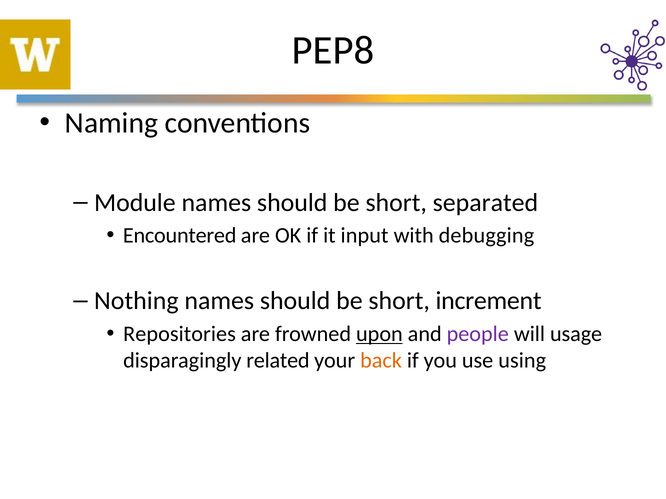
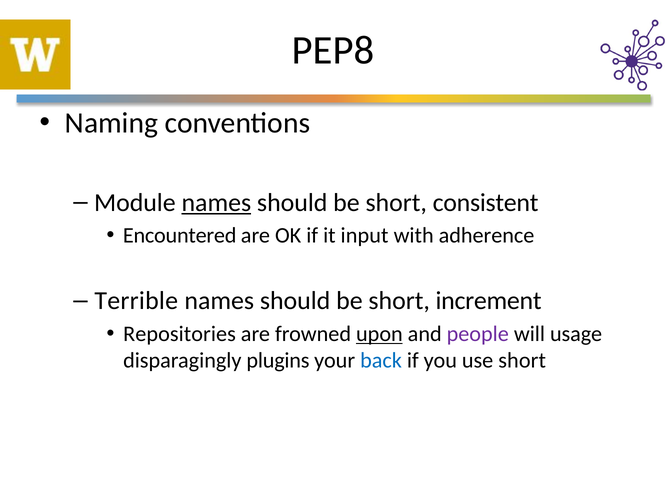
names underline: none -> present (216, 203)
separated: separated -> consistent (486, 203)
debugging: debugging -> adherence (487, 236)
Nothing: Nothing -> Terrible (136, 301)
related: related -> plugins (278, 361)
back colour: orange -> blue (381, 361)
use using: using -> short (522, 361)
